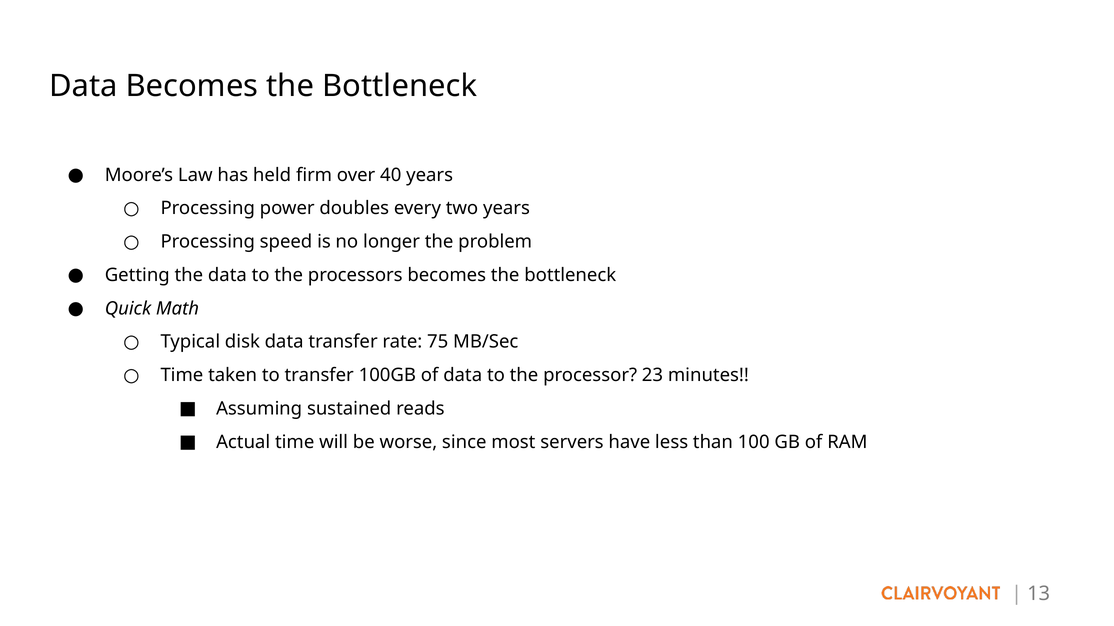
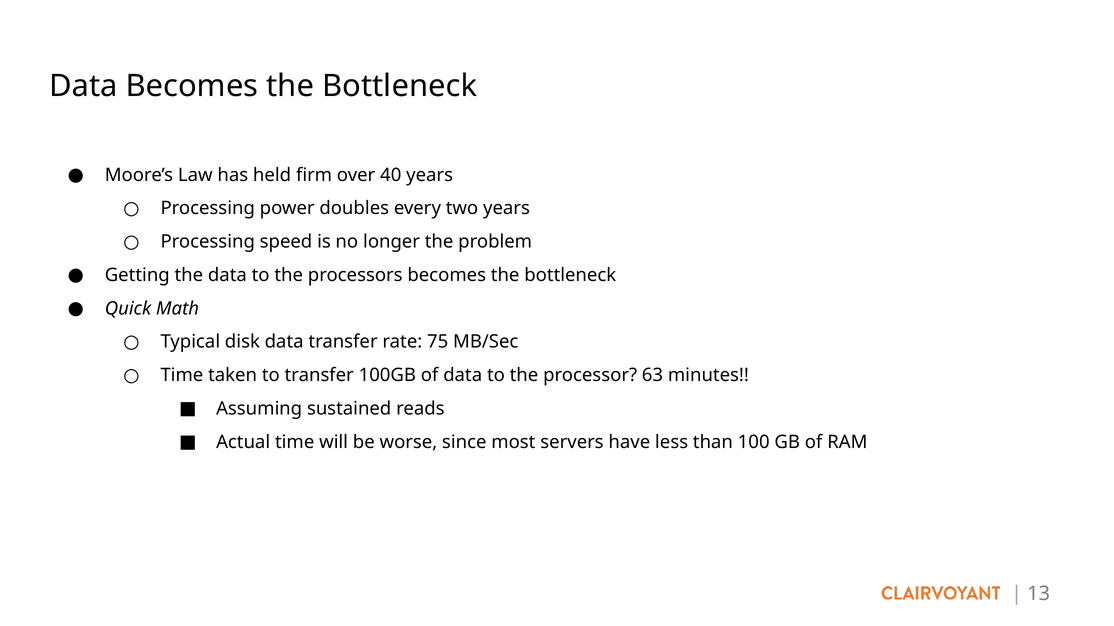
23: 23 -> 63 (652, 376)
